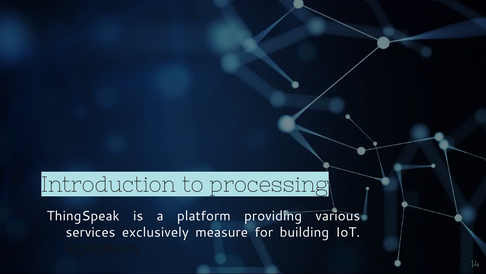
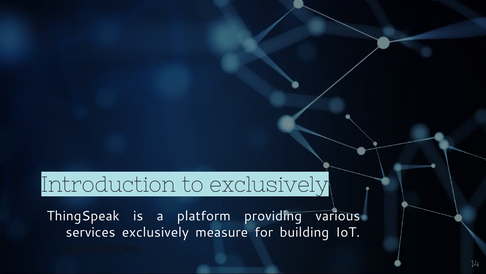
to processing: processing -> exclusively (269, 184)
